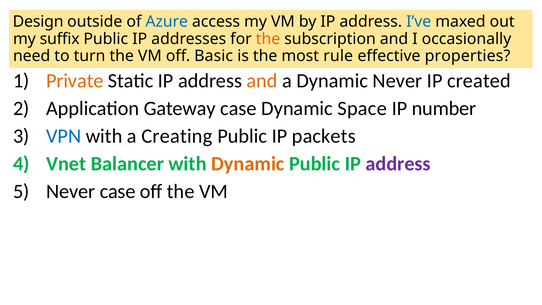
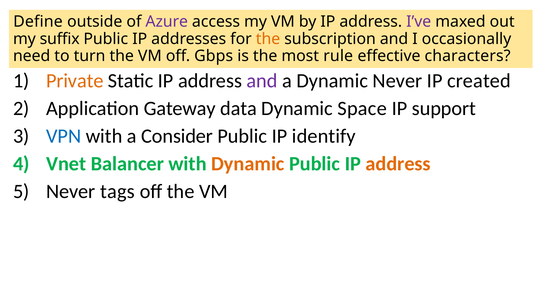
Design: Design -> Define (38, 22)
Azure colour: blue -> purple (167, 22)
I’ve colour: blue -> purple (419, 22)
Basic: Basic -> Gbps (214, 56)
properties: properties -> characters (468, 56)
and colour: orange -> purple (262, 81)
Gateway case: case -> data (238, 108)
number: number -> support (444, 108)
Creating: Creating -> Consider (177, 136)
packets: packets -> identify (324, 136)
address colour: purple -> orange (398, 164)
Never case: case -> tags (117, 191)
